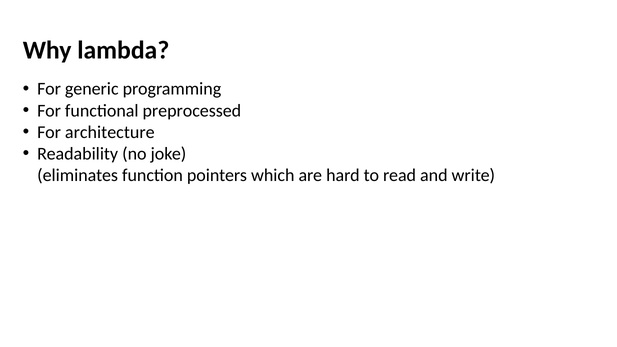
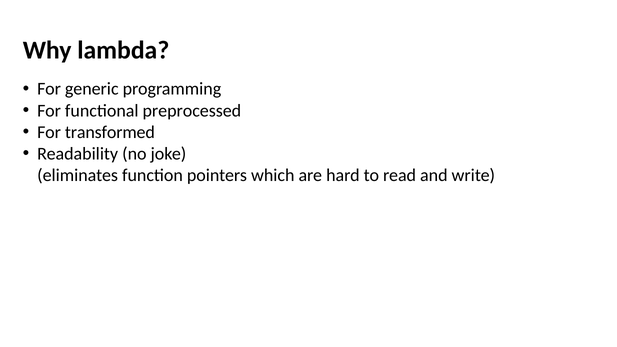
architecture: architecture -> transformed (110, 132)
